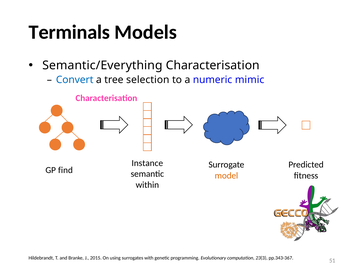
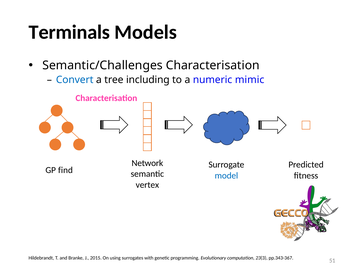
Semantic/Everything: Semantic/Everything -> Semantic/Challenges (103, 65)
selection: selection -> including (148, 80)
Instance: Instance -> Network (147, 163)
model colour: orange -> blue (226, 176)
within: within -> vertex (147, 185)
